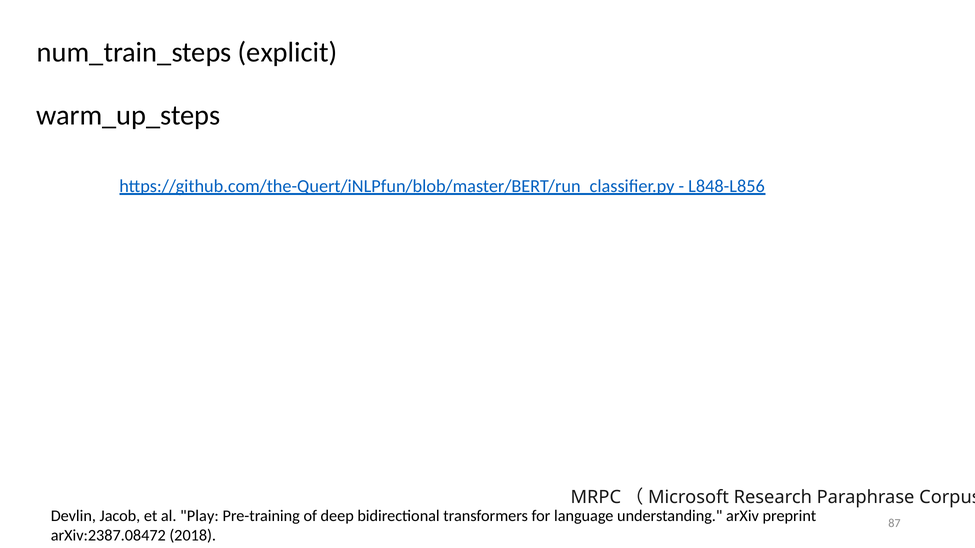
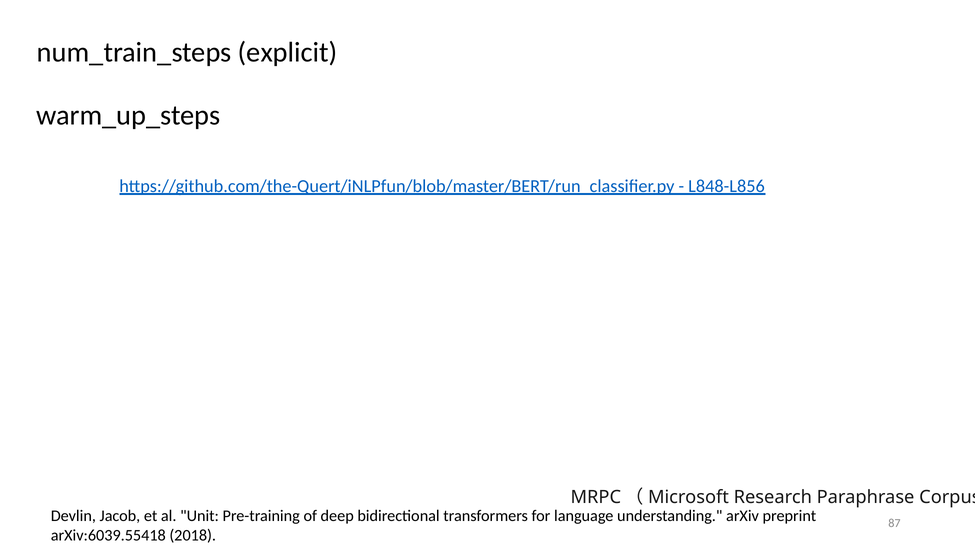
Play: Play -> Unit (200, 516)
arXiv:2387.08472: arXiv:2387.08472 -> arXiv:6039.55418 (108, 536)
